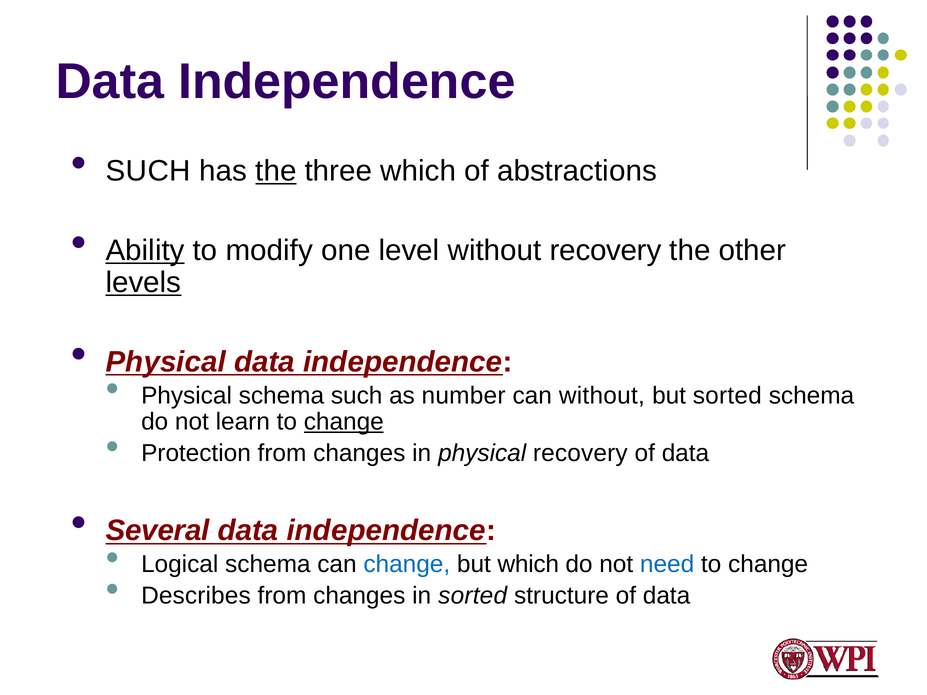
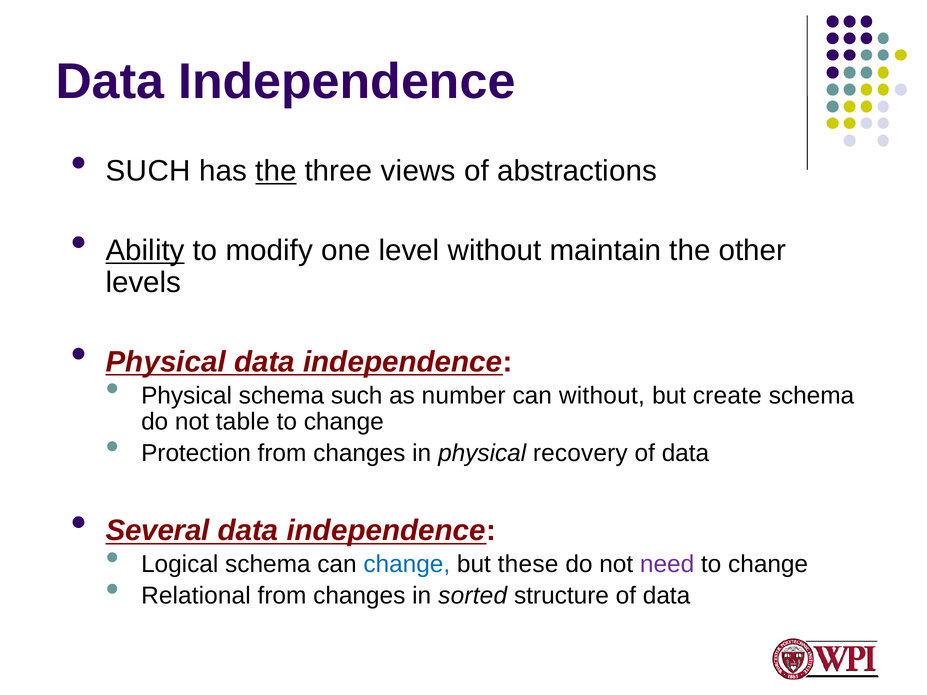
three which: which -> views (418, 171)
without recovery: recovery -> maintain (605, 251)
levels underline: present -> none (144, 283)
but sorted: sorted -> create (727, 396)
learn: learn -> table (243, 422)
change underline: present -> none (344, 422)
but which: which -> these (528, 564)
need colour: blue -> purple (667, 564)
Describes: Describes -> Relational (196, 596)
